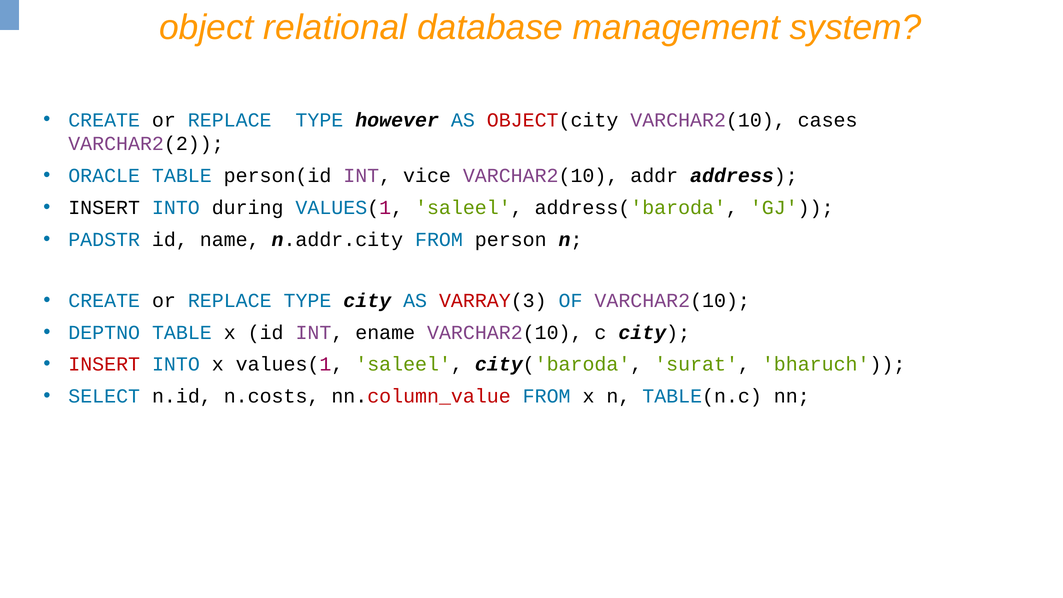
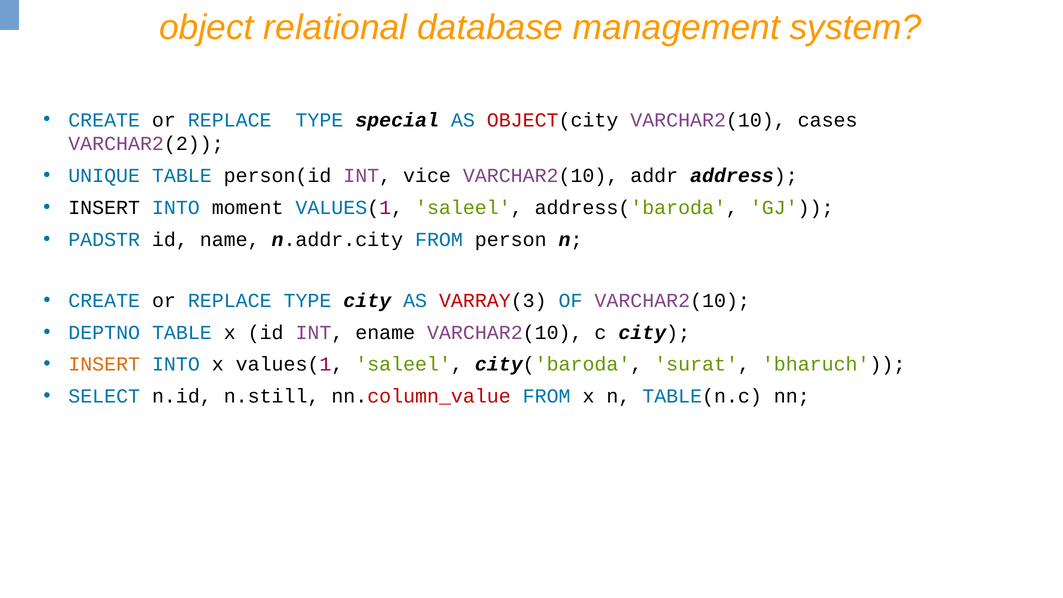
however: however -> special (397, 120)
ORACLE: ORACLE -> UNIQUE (104, 176)
during: during -> moment (248, 208)
INSERT colour: red -> orange (104, 364)
n.costs: n.costs -> n.still (272, 396)
